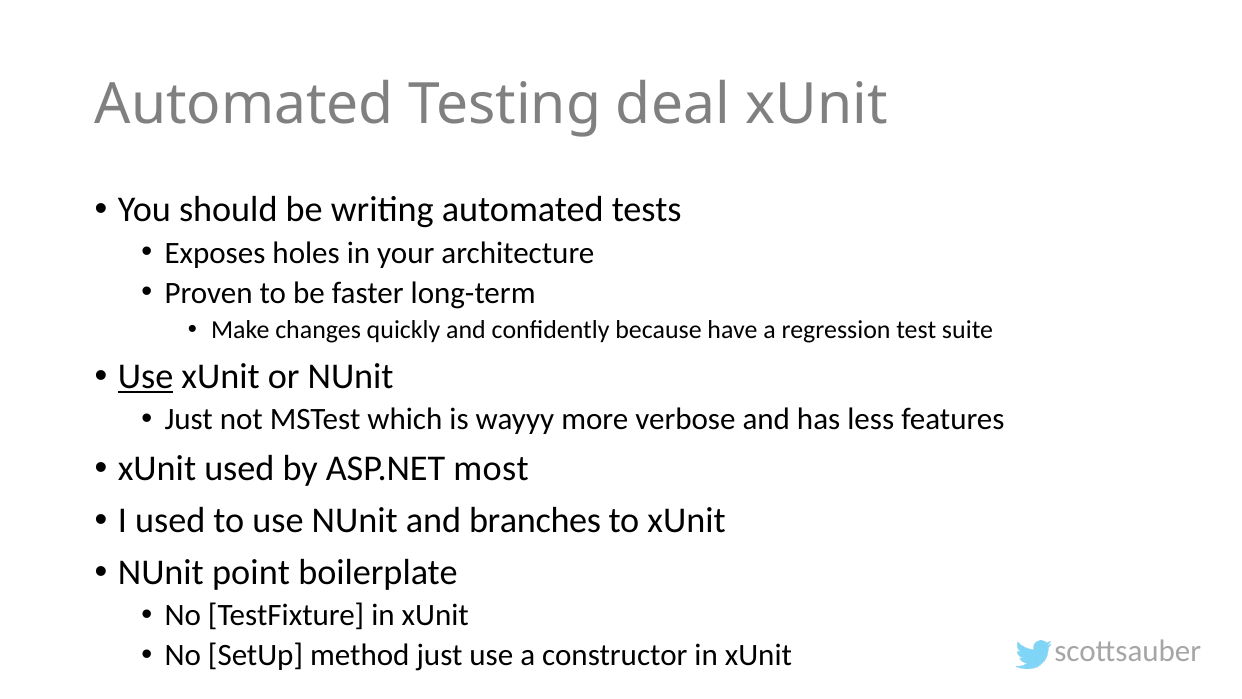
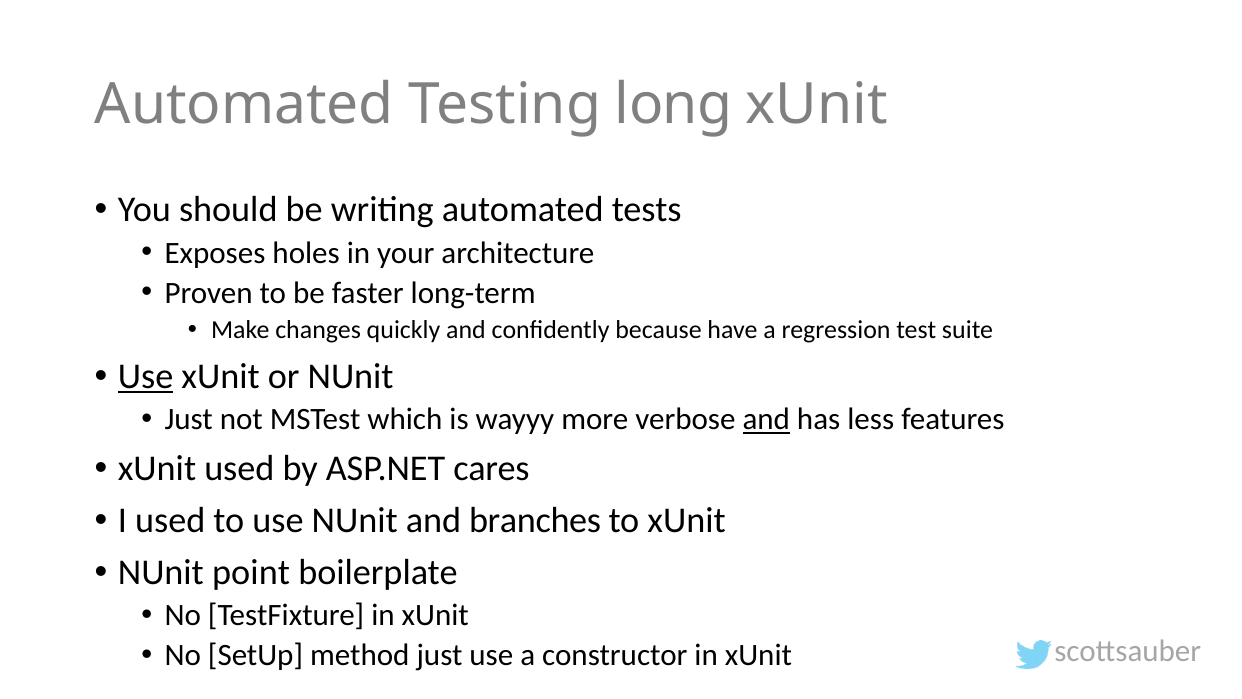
deal: deal -> long (674, 104)
and underline: none -> present (766, 419)
most: most -> cares (491, 468)
